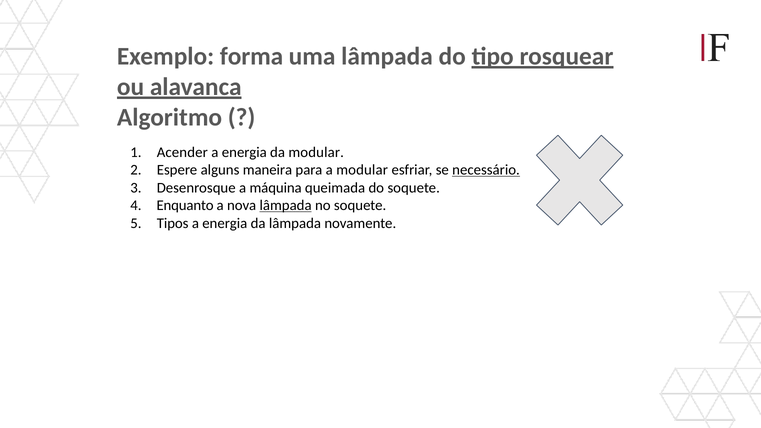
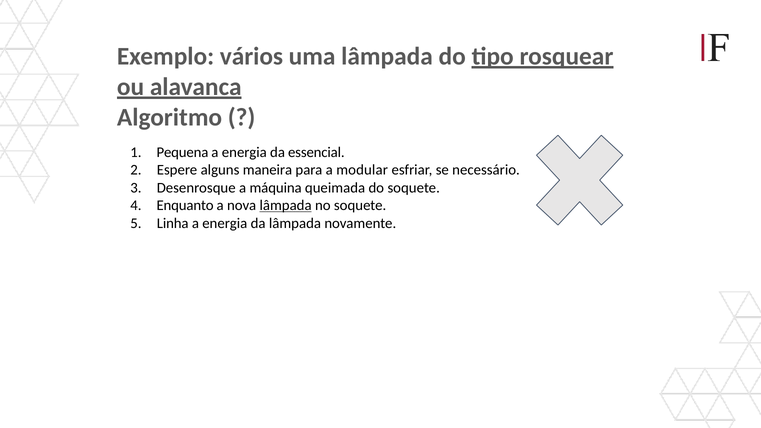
forma: forma -> vários (251, 57)
Acender: Acender -> Pequena (182, 152)
da modular: modular -> essencial (316, 152)
necessário underline: present -> none (486, 170)
Tipos: Tipos -> Linha (173, 223)
